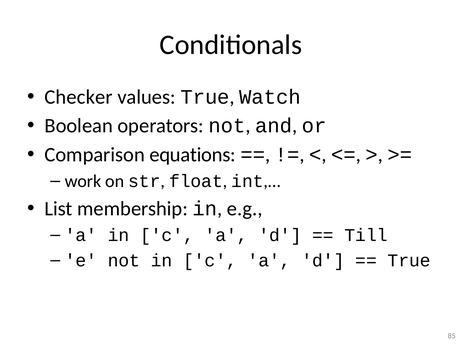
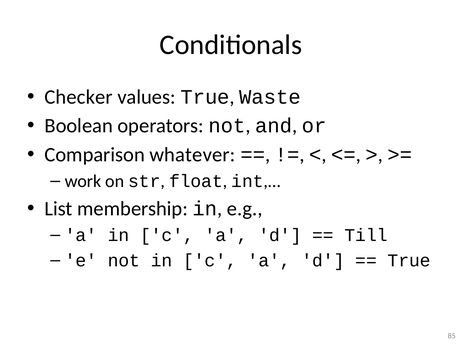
Watch: Watch -> Waste (270, 97)
equations: equations -> whatever (192, 154)
